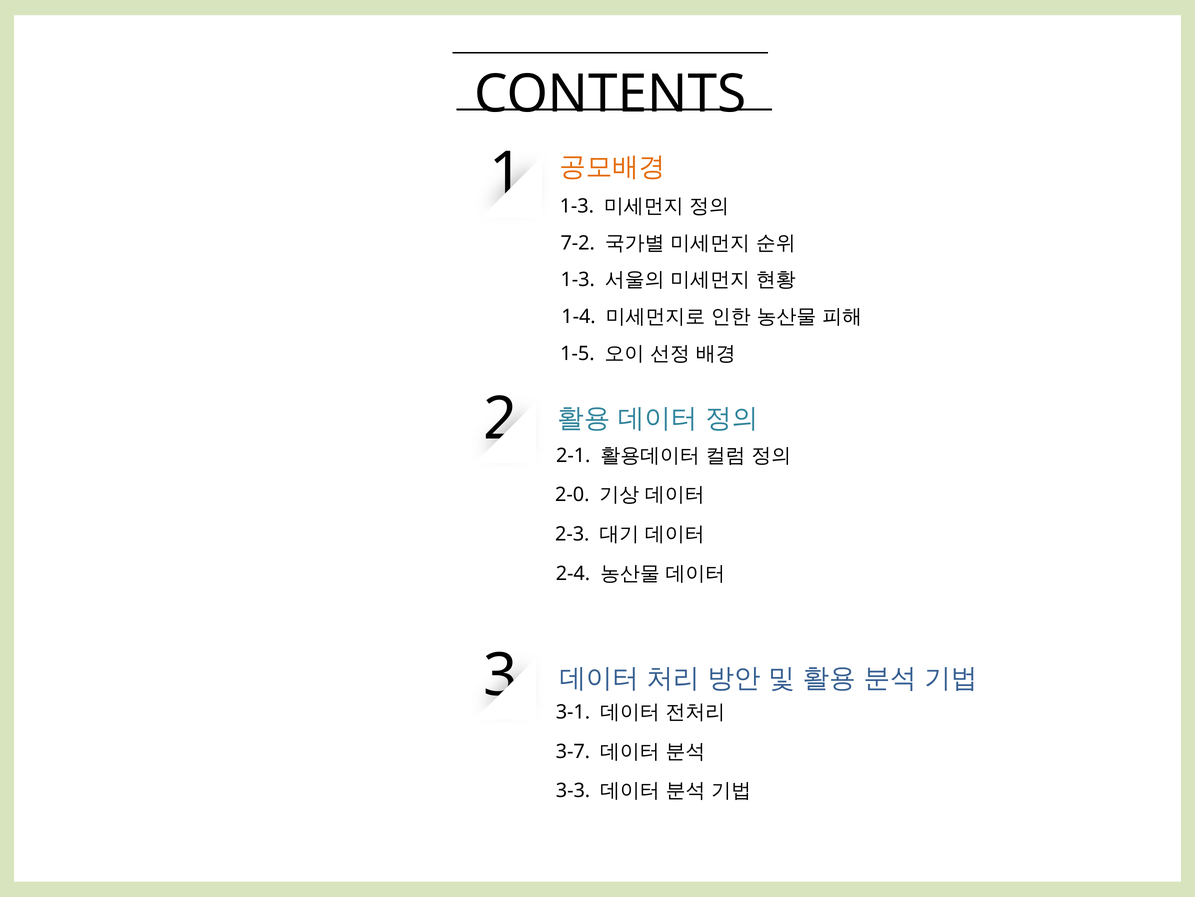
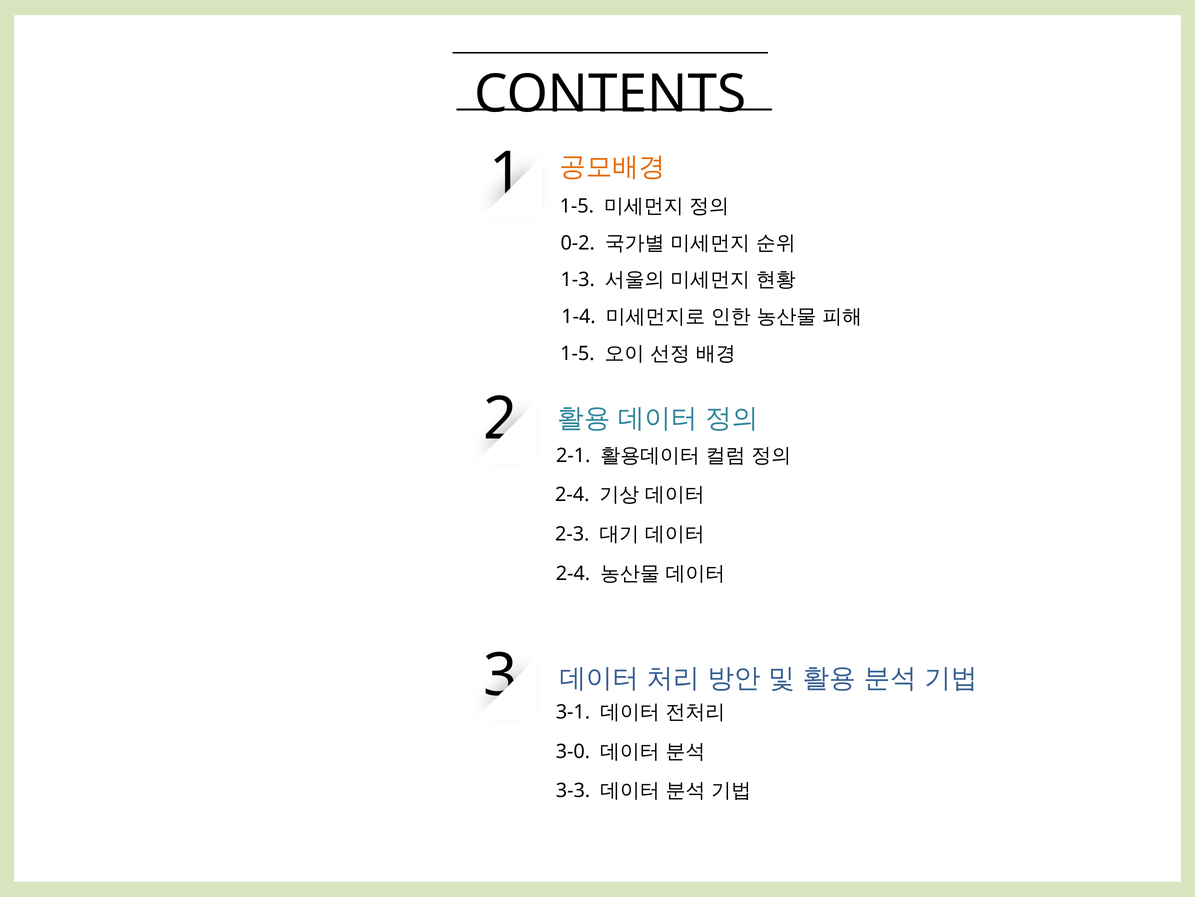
1-3: 1-3 -> 1-5 (577, 206)
7-2: 7-2 -> 0-2 (578, 243)
2-0: 2-0 -> 2-4 (572, 494)
3-7: 3-7 -> 3-0 (573, 751)
